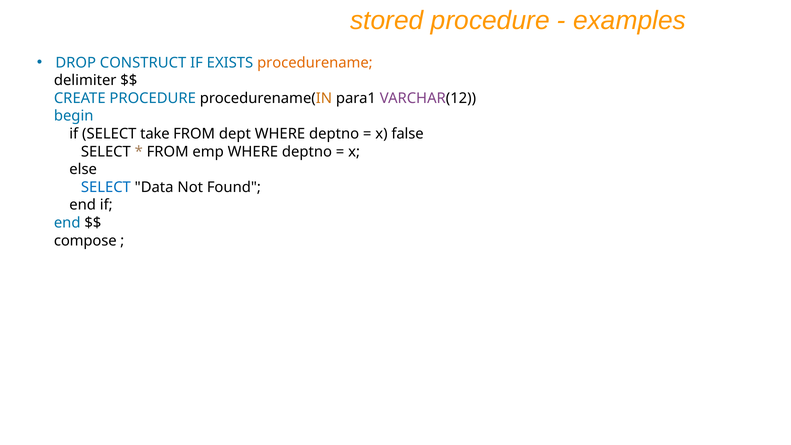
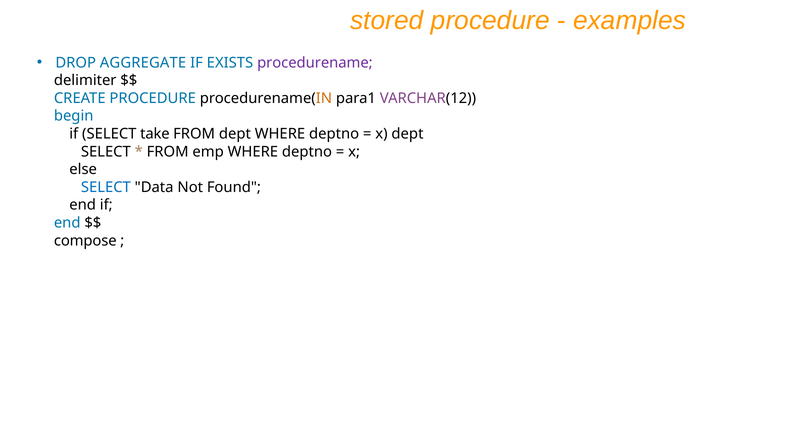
CONSTRUCT: CONSTRUCT -> AGGREGATE (143, 63)
procedurename colour: orange -> purple (315, 63)
x false: false -> dept (407, 134)
